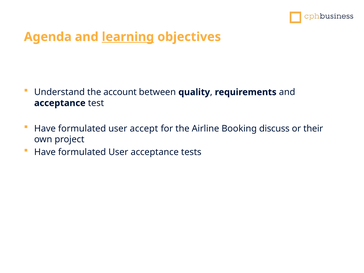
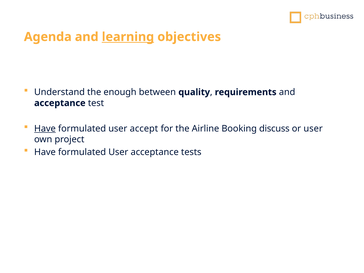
account: account -> enough (120, 92)
Have underline: none -> present (45, 129)
or their: their -> user (313, 129)
